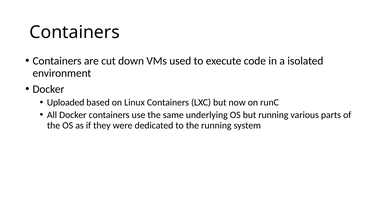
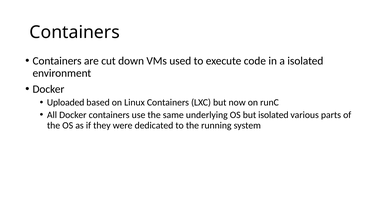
but running: running -> isolated (273, 115)
